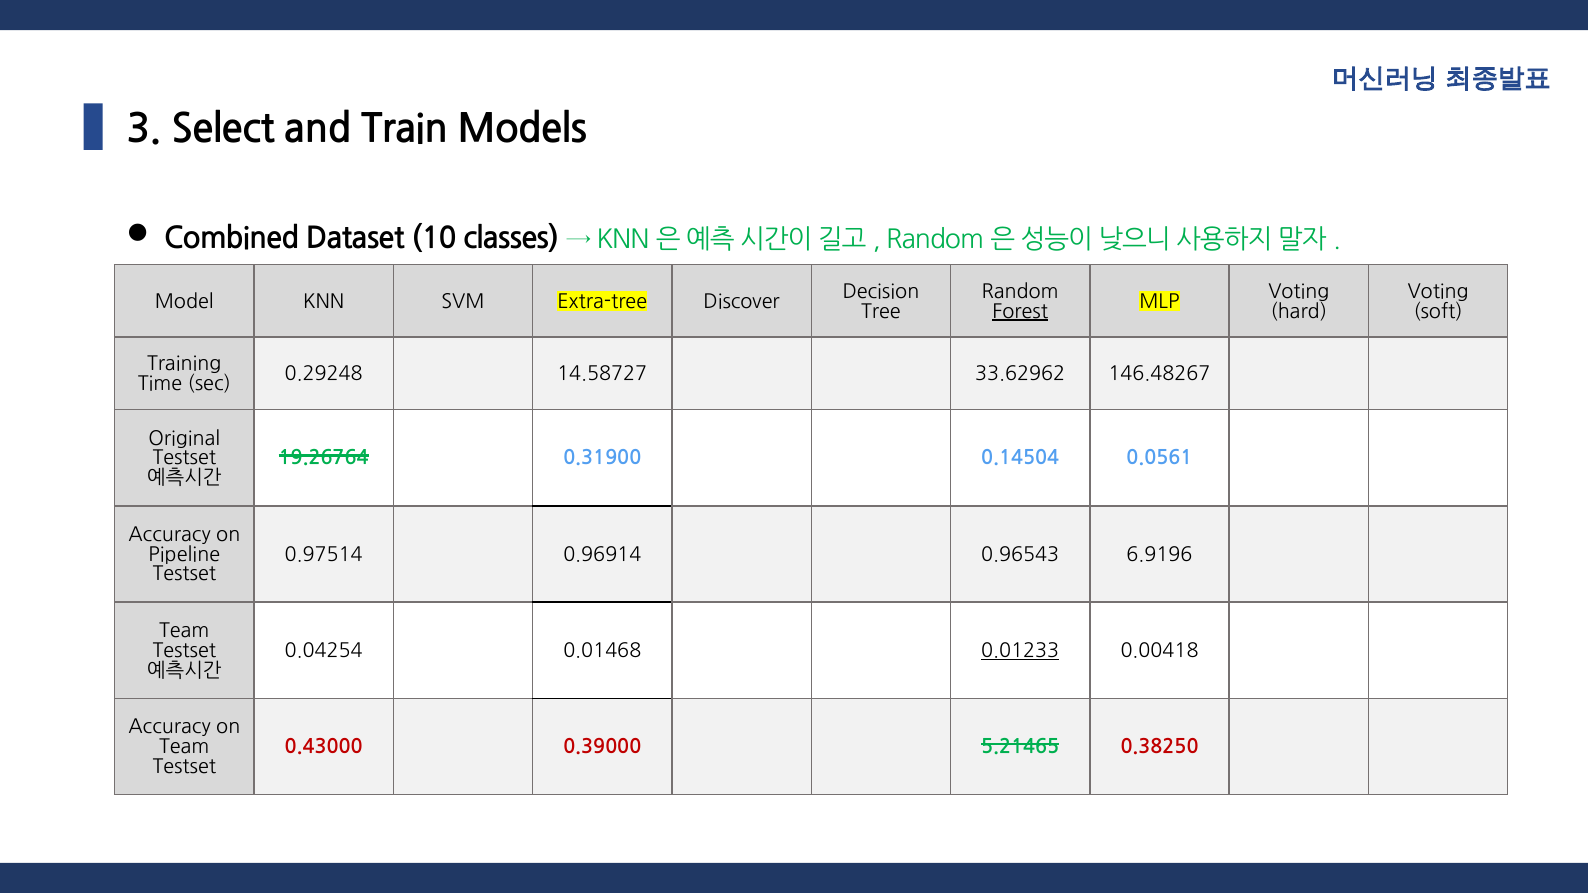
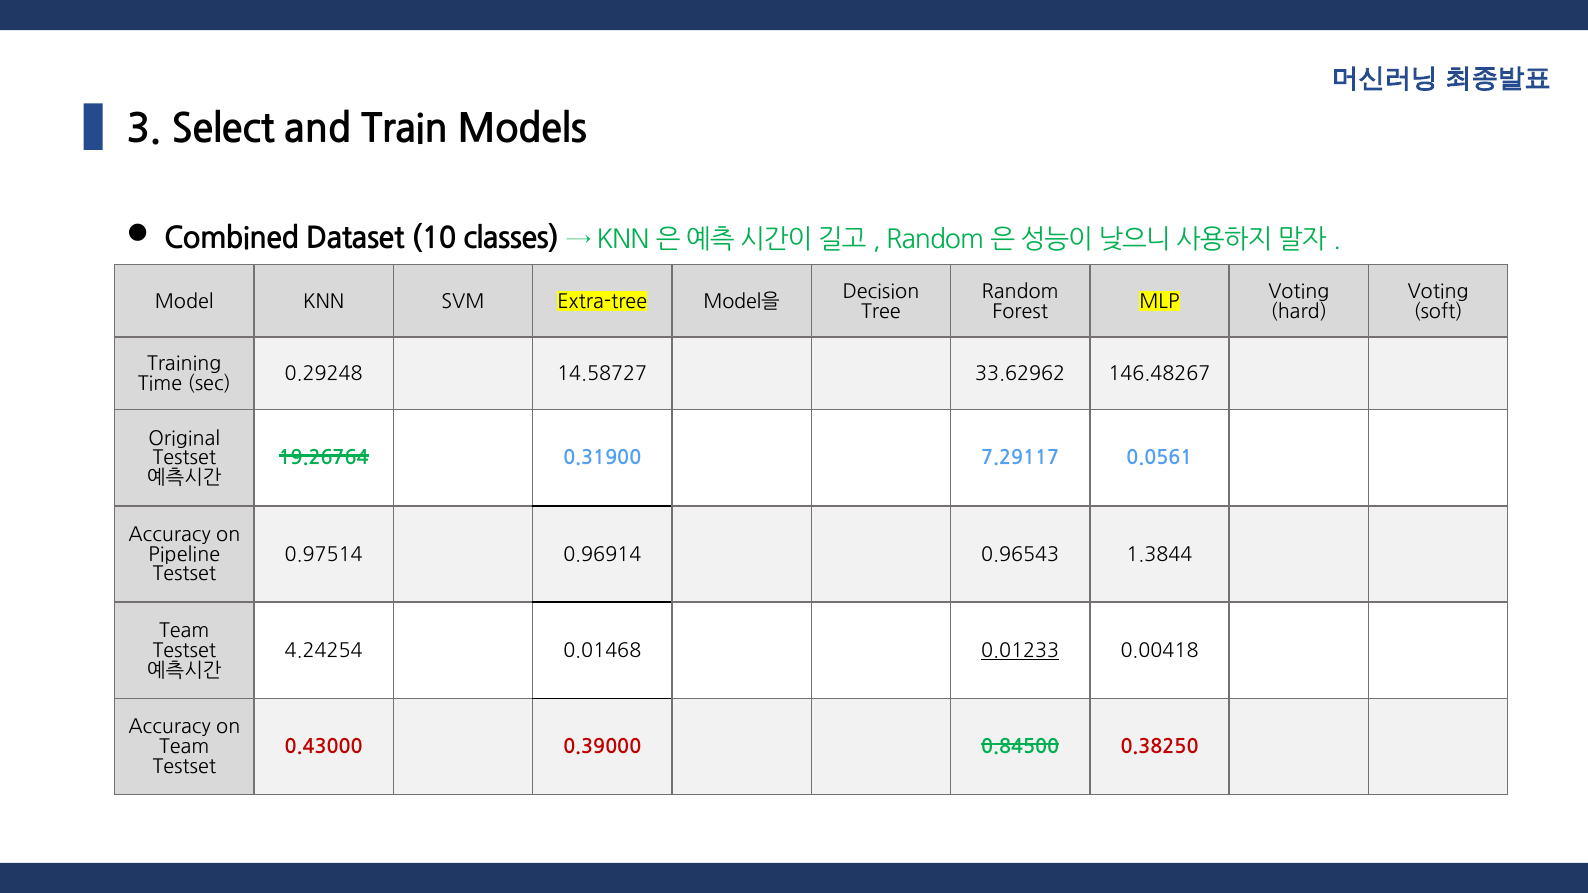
Discover: Discover -> Model을 (742, 302)
Forest underline: present -> none (1020, 312)
0.14504: 0.14504 -> 7.29117 (1020, 458)
6.9196: 6.9196 -> 1.3844 (1159, 555)
0.04254: 0.04254 -> 4.24254 (324, 651)
5.21465: 5.21465 -> 0.84500 (1020, 747)
